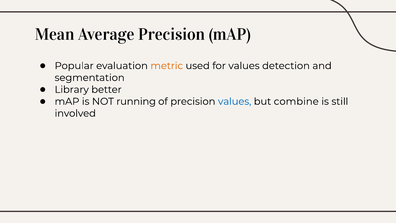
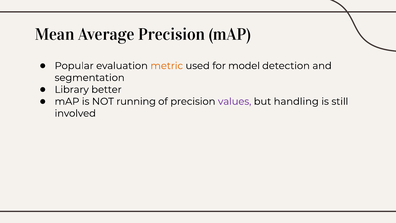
for values: values -> model (244, 66)
values colour: blue -> purple (235, 101)
combine: combine -> handling (296, 101)
